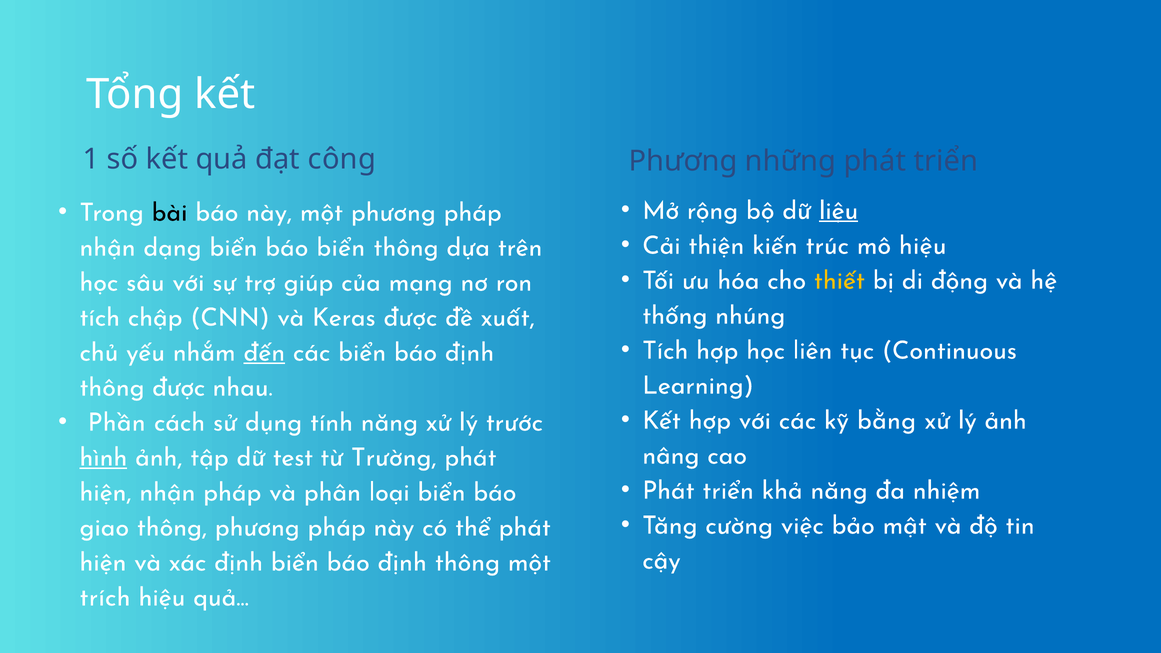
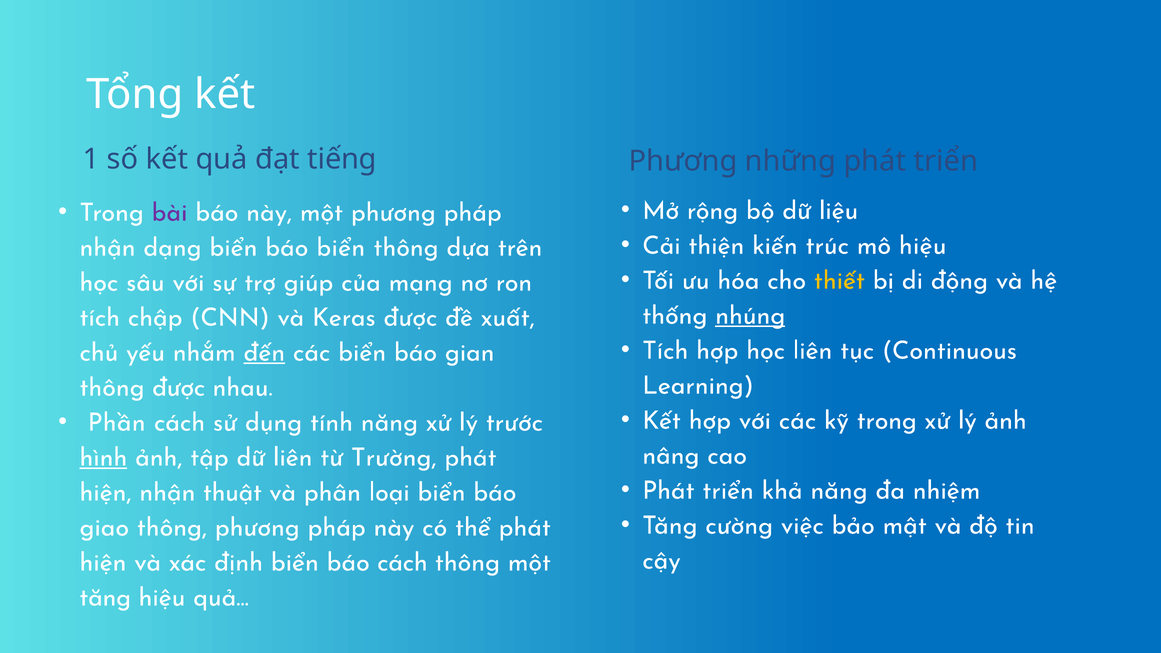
công: công -> tiếng (342, 159)
liệu underline: present -> none (839, 211)
bài colour: black -> purple (170, 212)
nhúng underline: none -> present (750, 316)
các biển báo định: định -> gian (470, 352)
kỹ bằng: bằng -> trong (887, 420)
dữ test: test -> liên (293, 457)
nhận pháp: pháp -> thuật (232, 492)
định biển báo định: định -> cách (402, 562)
trích: trích -> tăng (105, 597)
